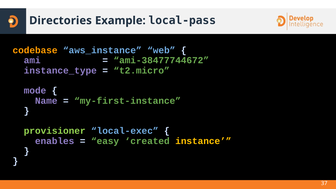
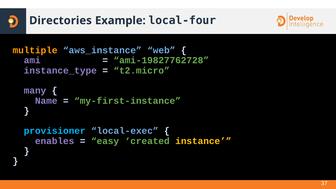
local-pass: local-pass -> local-four (182, 21)
codebase: codebase -> multiple (35, 50)
ami-38477744672: ami-38477744672 -> ami-19827762728 (161, 60)
mode: mode -> many (35, 91)
provisioner colour: light green -> light blue (55, 131)
